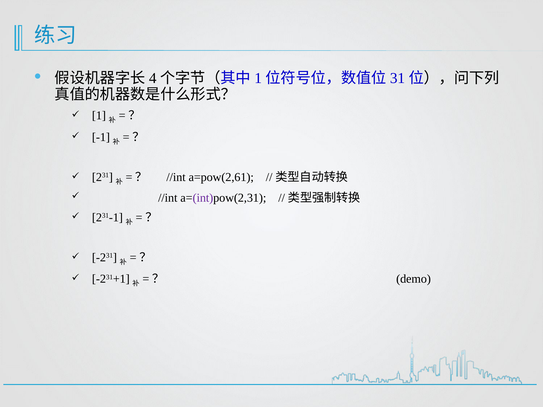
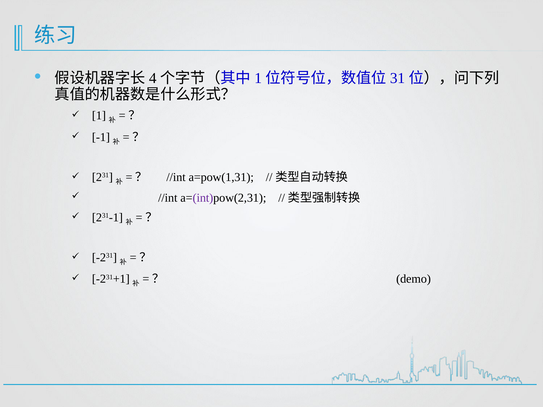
a=pow(2,61: a=pow(2,61 -> a=pow(1,31 (221, 177)
